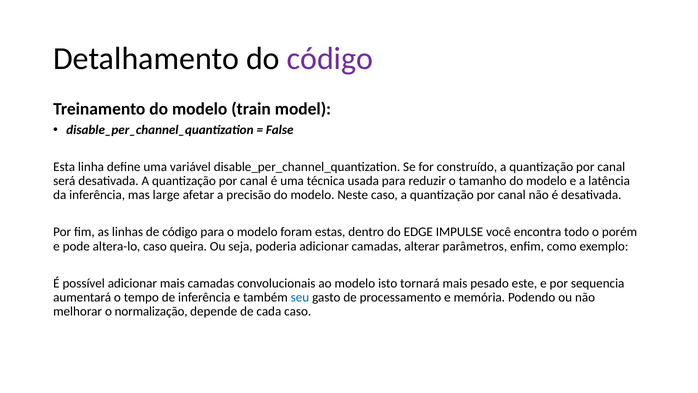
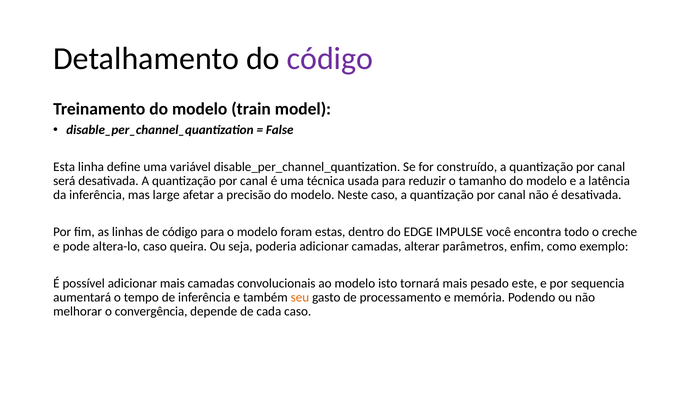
porém: porém -> creche (620, 232)
seu colour: blue -> orange (300, 297)
normalização: normalização -> convergência (151, 311)
